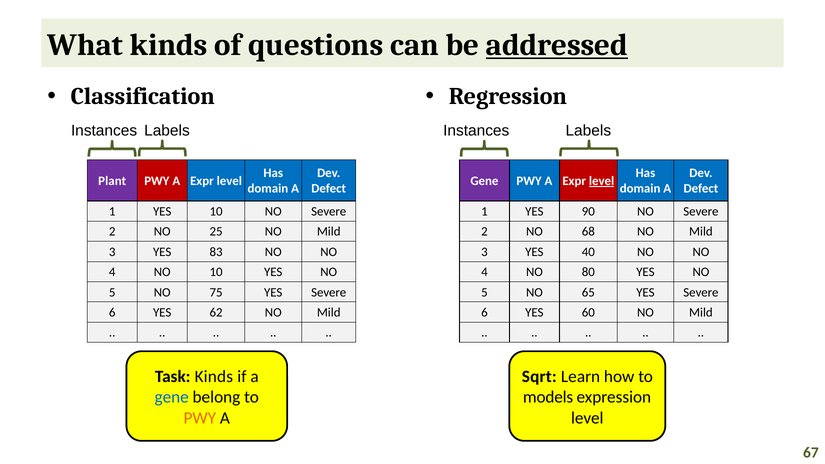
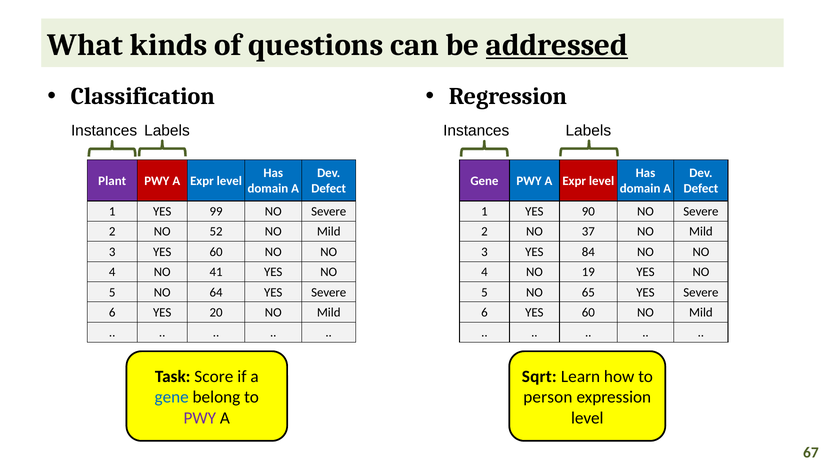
level underline: present -> none (602, 181)
YES 10: 10 -> 99 (216, 212)
25: 25 -> 52 (216, 232)
68: 68 -> 37 (588, 232)
3 YES 83: 83 -> 60 (216, 252)
40: 40 -> 84 (588, 252)
NO 10: 10 -> 41 (216, 272)
80: 80 -> 19 (588, 272)
75: 75 -> 64 (216, 292)
62: 62 -> 20 (216, 313)
Task Kinds: Kinds -> Score (214, 377)
models: models -> person (548, 397)
PWY colour: orange -> purple (200, 418)
